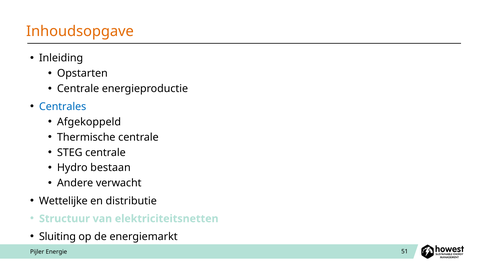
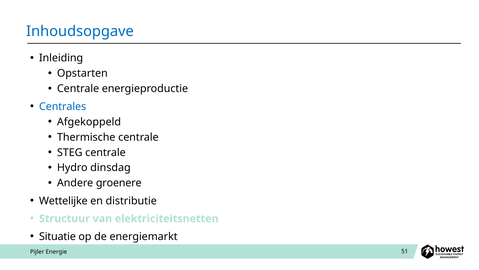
Inhoudsopgave colour: orange -> blue (80, 31)
bestaan: bestaan -> dinsdag (110, 167)
verwacht: verwacht -> groenere (119, 183)
Sluiting: Sluiting -> Situatie (57, 236)
